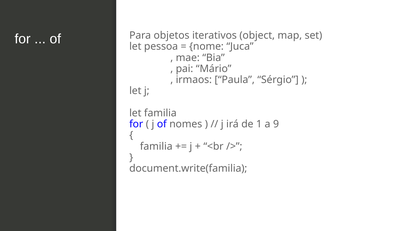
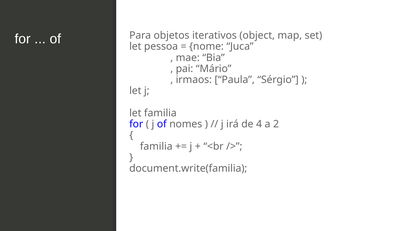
1: 1 -> 4 (259, 124)
9: 9 -> 2 (276, 124)
